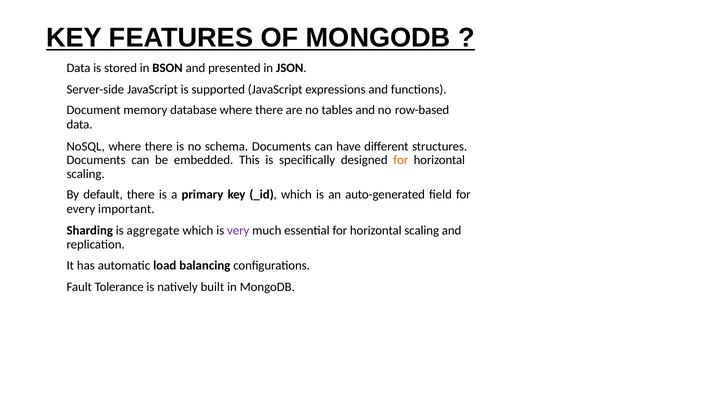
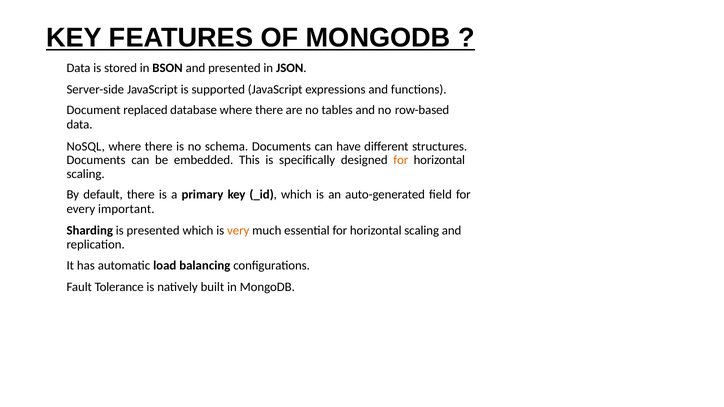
memory: memory -> replaced (145, 110)
is aggregate: aggregate -> presented (153, 231)
very colour: purple -> orange (238, 231)
